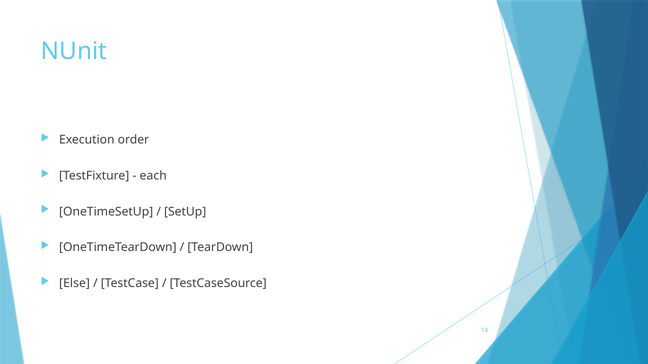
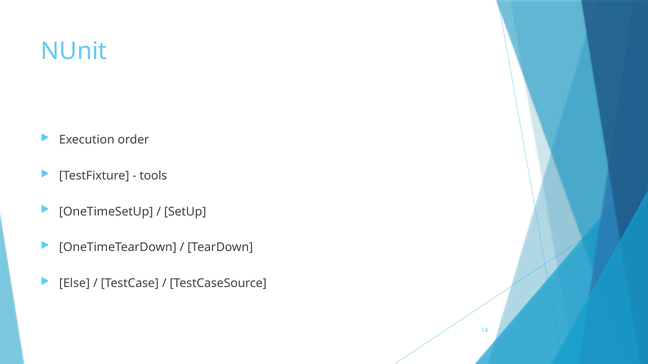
each: each -> tools (153, 176)
